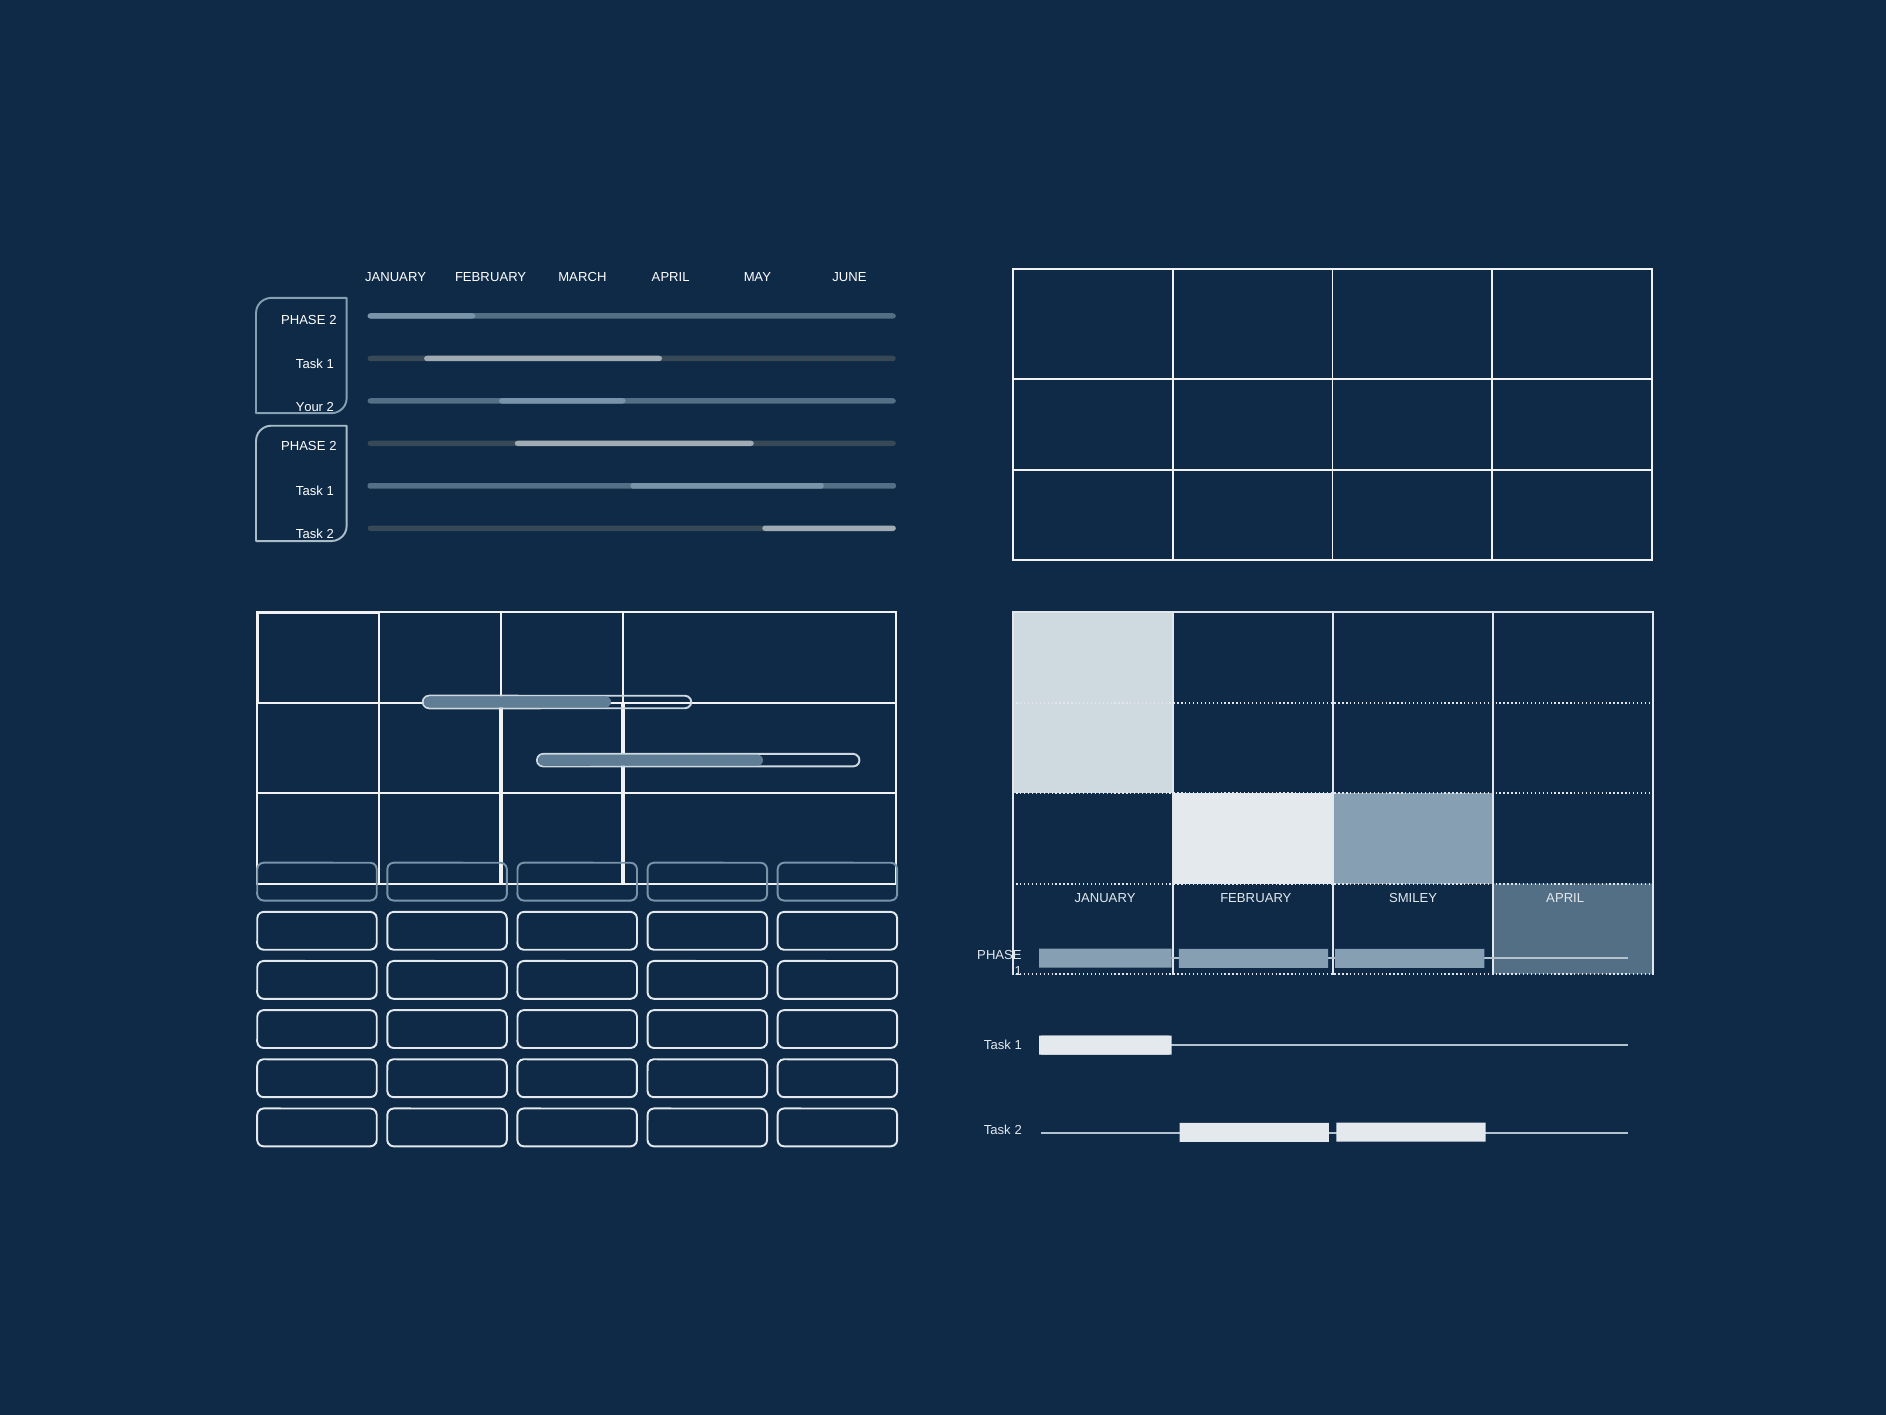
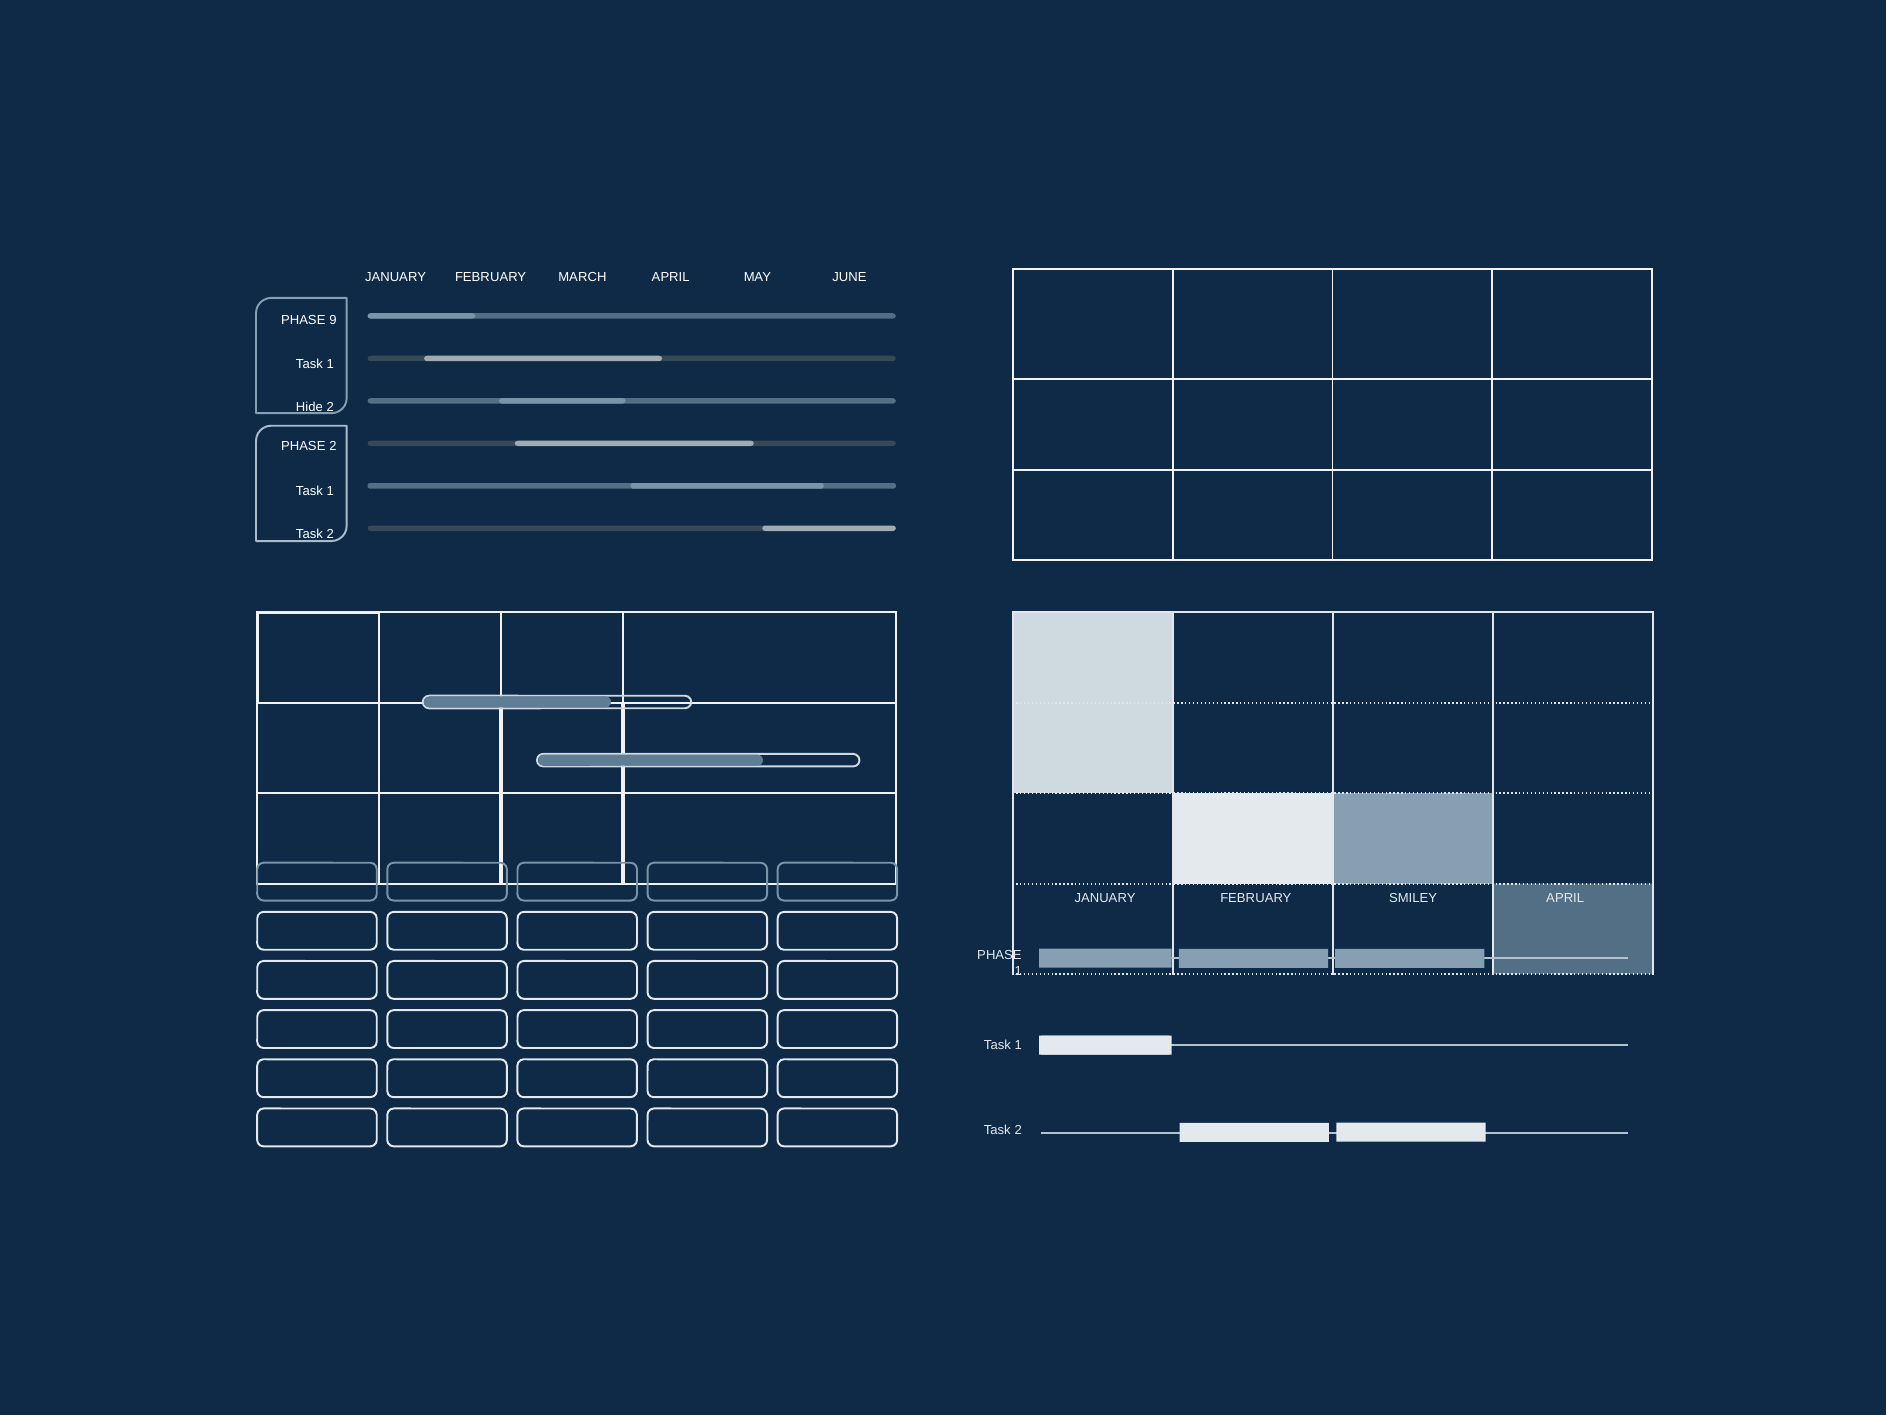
2: 2 -> 9 (333, 320)
Your: Your -> Hide (309, 407)
